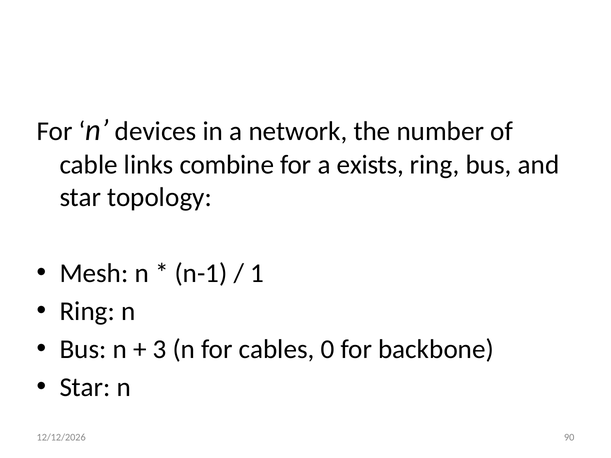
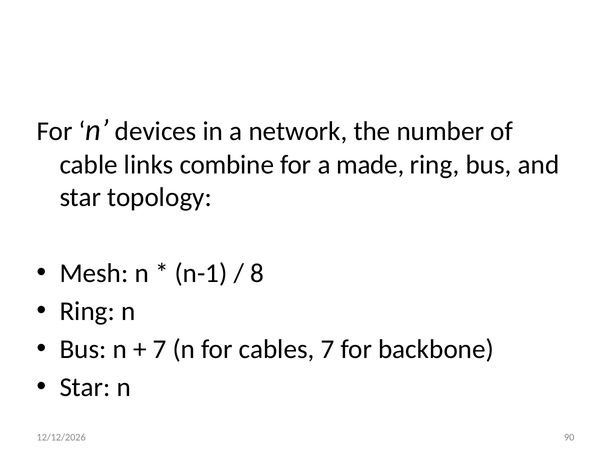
exists: exists -> made (370, 165)
1: 1 -> 8 (257, 273)
3: 3 -> 7 (160, 350)
cables 0: 0 -> 7 (328, 350)
